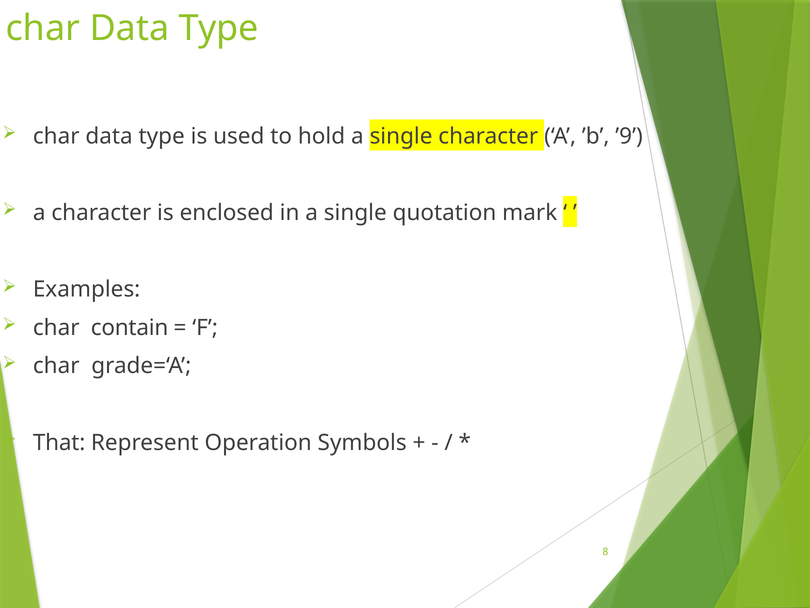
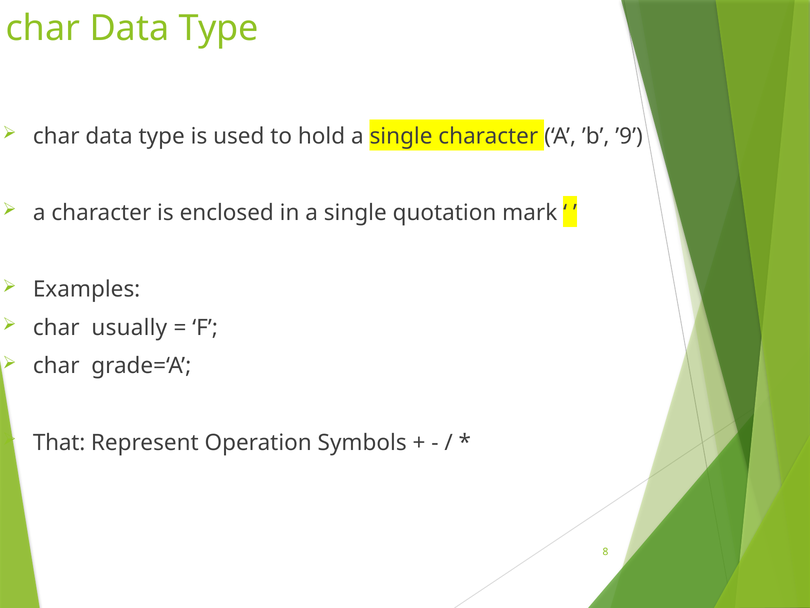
contain: contain -> usually (129, 327)
